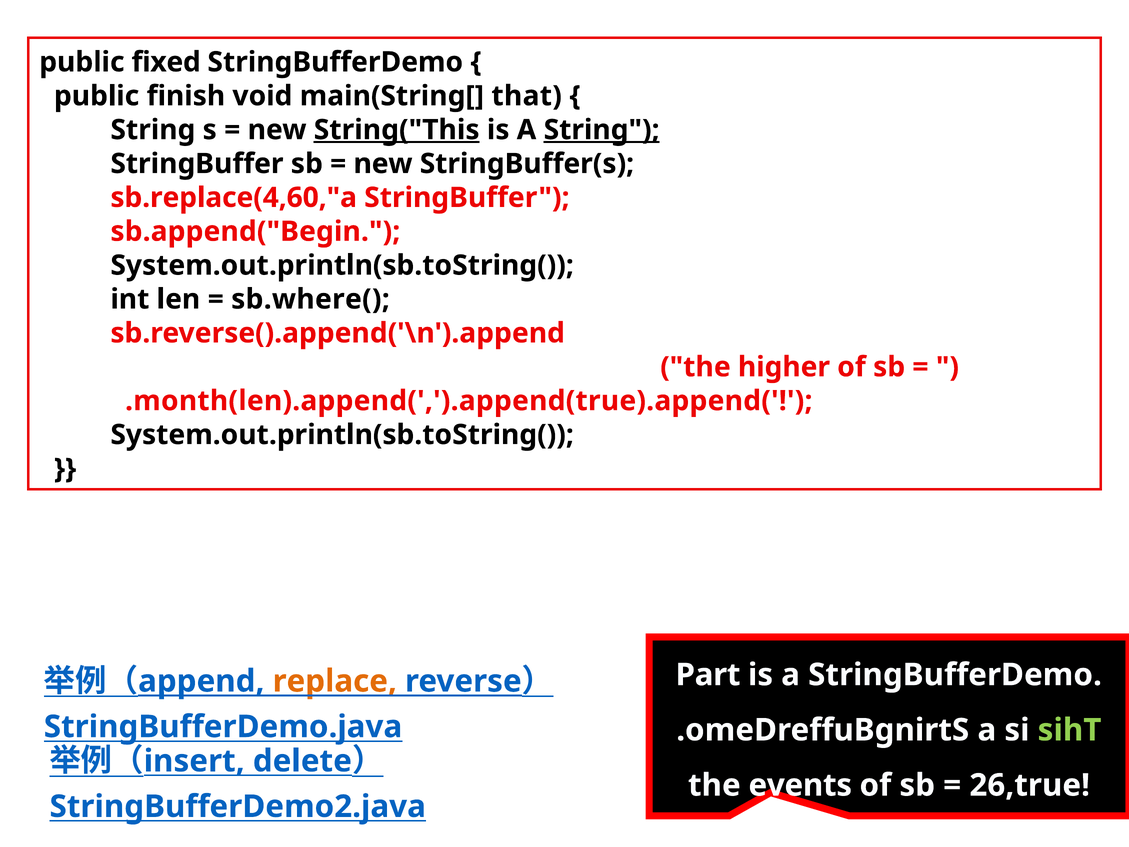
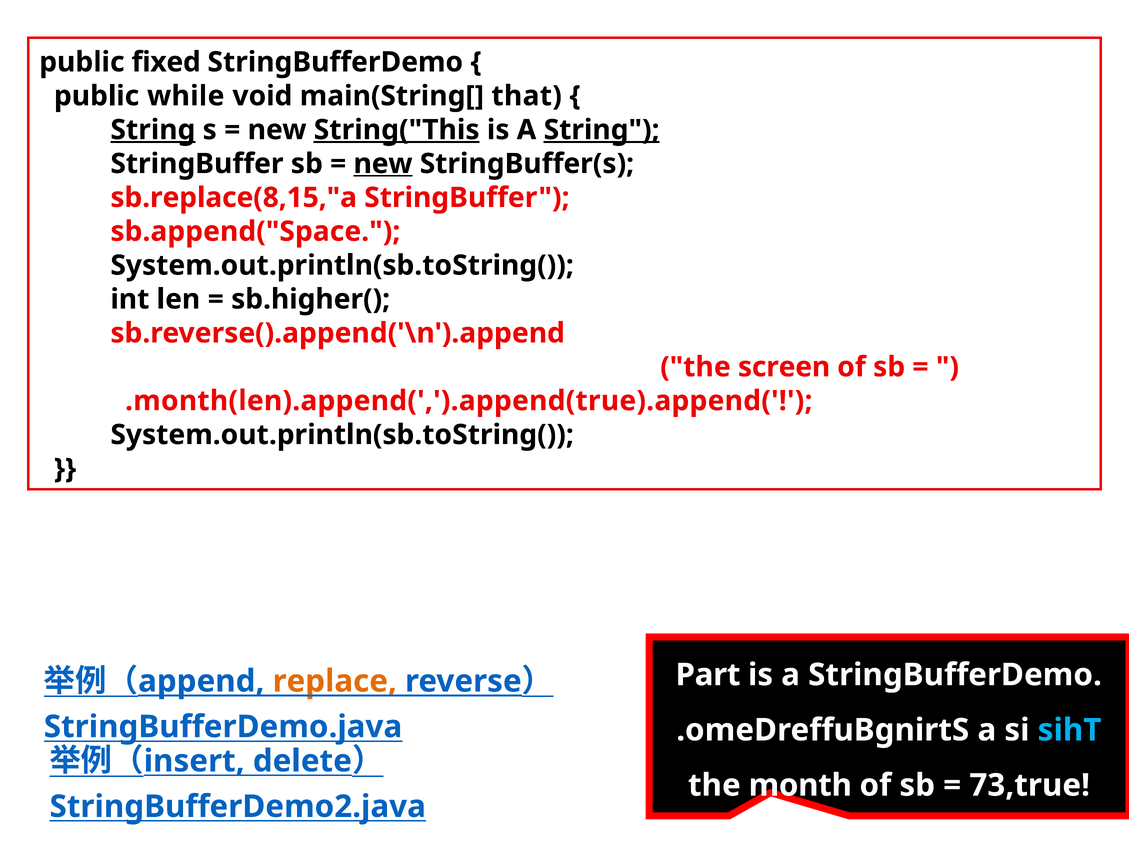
finish: finish -> while (186, 96)
String underline: none -> present (153, 130)
new underline: none -> present (383, 164)
sb.replace(4,60,"a: sb.replace(4,60,"a -> sb.replace(8,15,"a (234, 198)
sb.append("Begin: sb.append("Begin -> sb.append("Space (255, 231)
sb.where(: sb.where( -> sb.higher( (311, 299)
higher: higher -> screen (784, 367)
sihT colour: light green -> light blue (1070, 730)
events: events -> month (800, 785)
26,true: 26,true -> 73,true (1030, 785)
